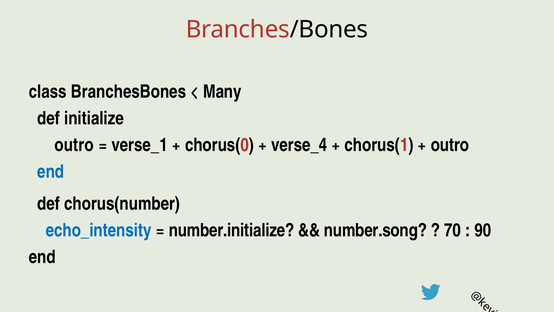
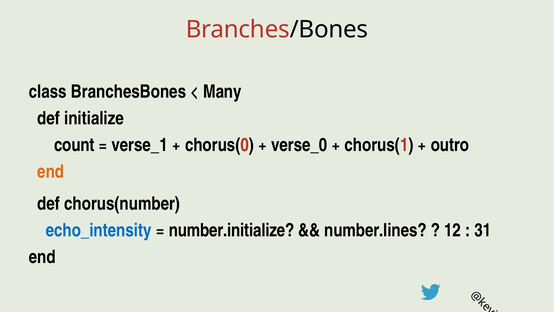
outro: outro -> count (74, 145)
verse_4: verse_4 -> verse_0 (299, 145)
end colour: blue -> orange (51, 171)
number.song: number.song -> number.lines (375, 230)
70: 70 -> 12 (453, 230)
90: 90 -> 31 (483, 230)
